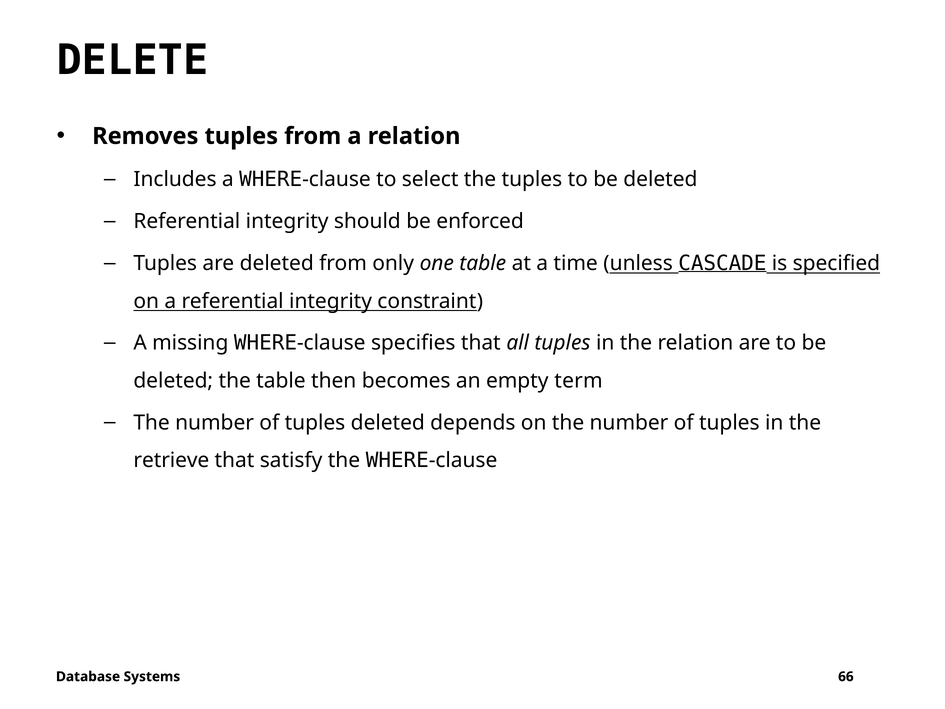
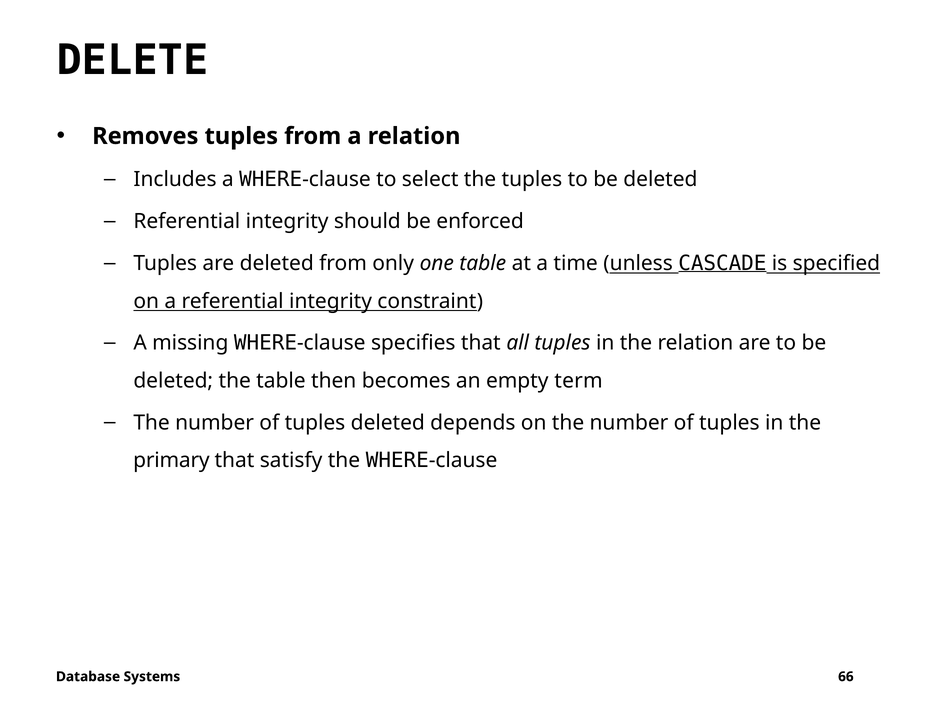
retrieve: retrieve -> primary (171, 460)
